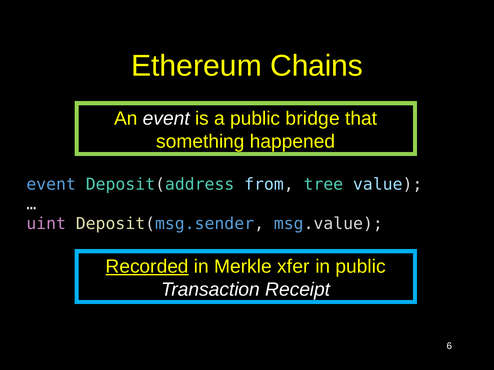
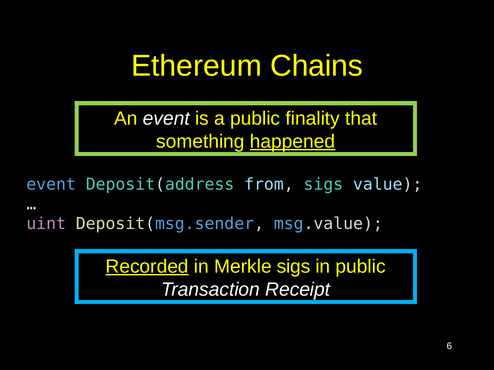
bridge: bridge -> finality (313, 119)
happened underline: none -> present (293, 142)
from tree: tree -> sigs (323, 185)
Merkle xfer: xfer -> sigs (294, 267)
